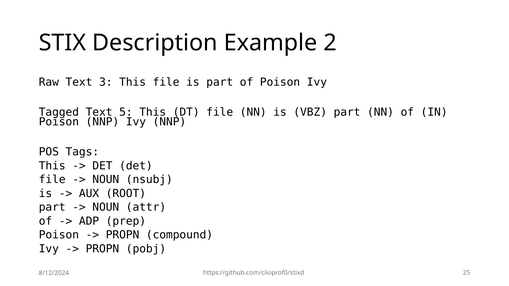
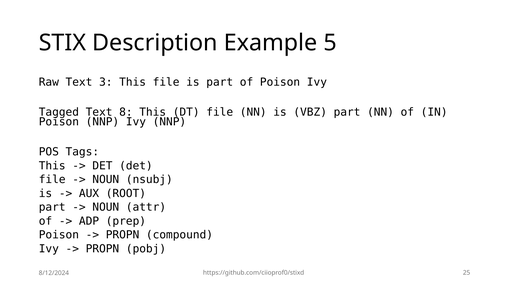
2: 2 -> 5 (330, 43)
5: 5 -> 8 (126, 112)
